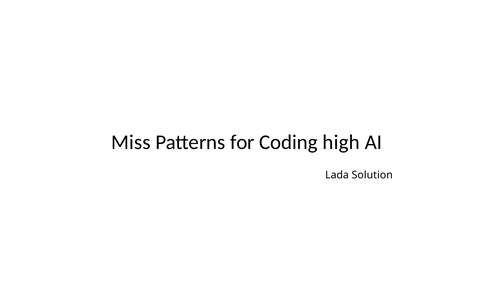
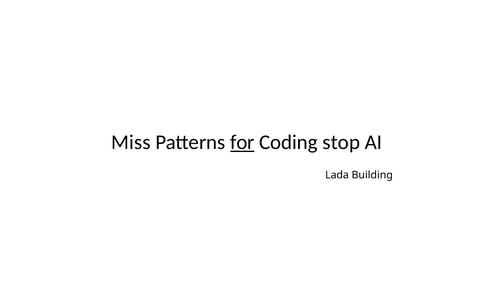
for underline: none -> present (242, 142)
high: high -> stop (341, 142)
Solution: Solution -> Building (372, 175)
